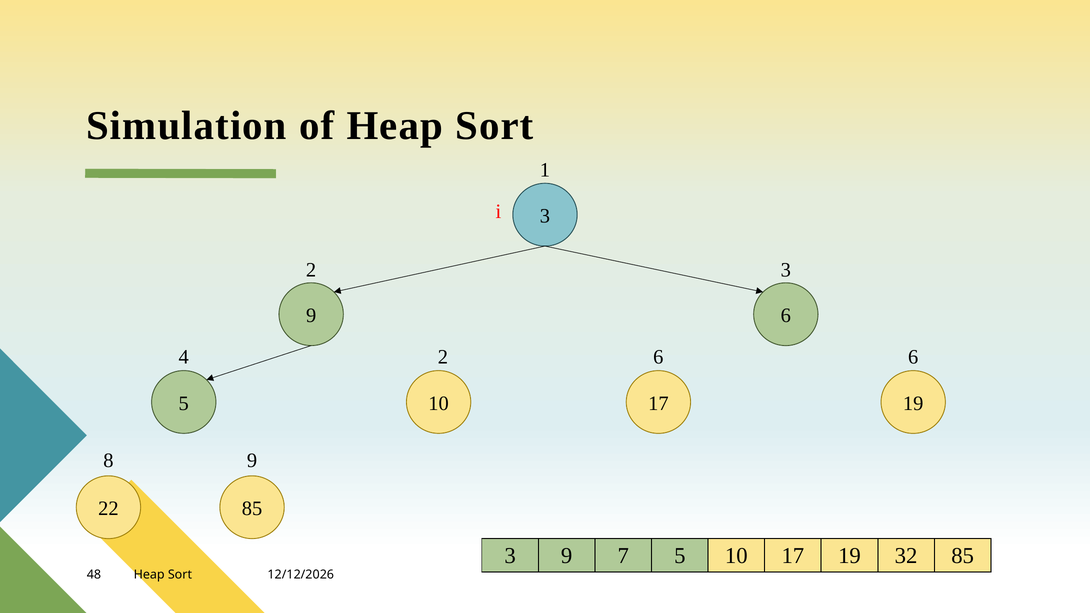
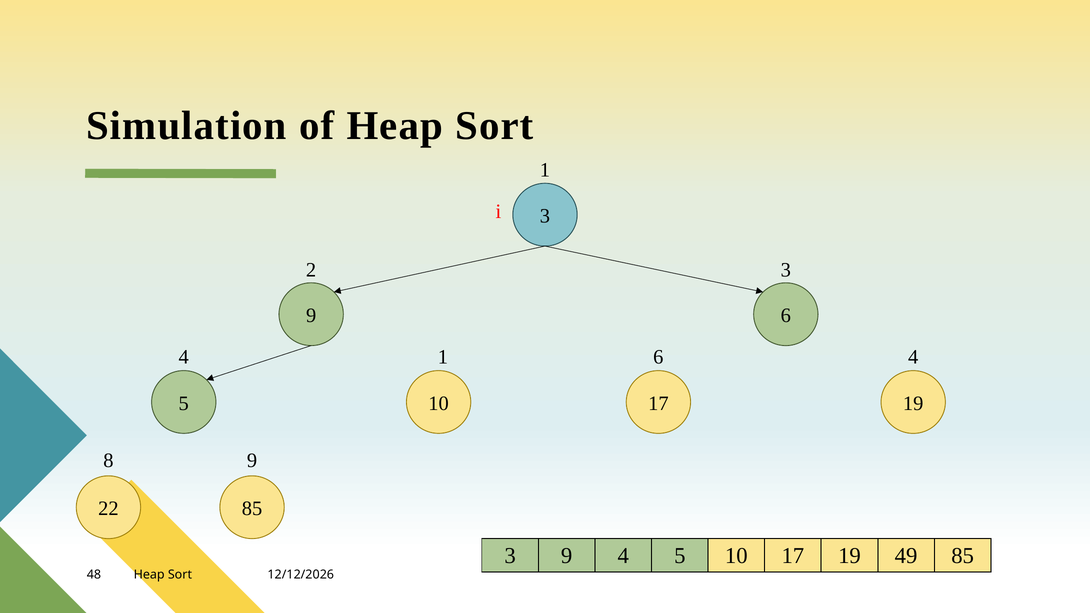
4 2: 2 -> 1 (443, 357)
6 6: 6 -> 4 (913, 357)
9 7: 7 -> 4 (623, 556)
32: 32 -> 49 (906, 556)
